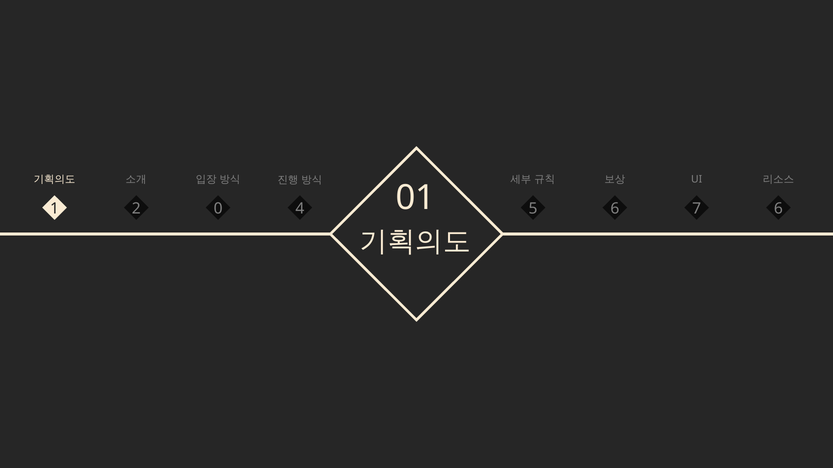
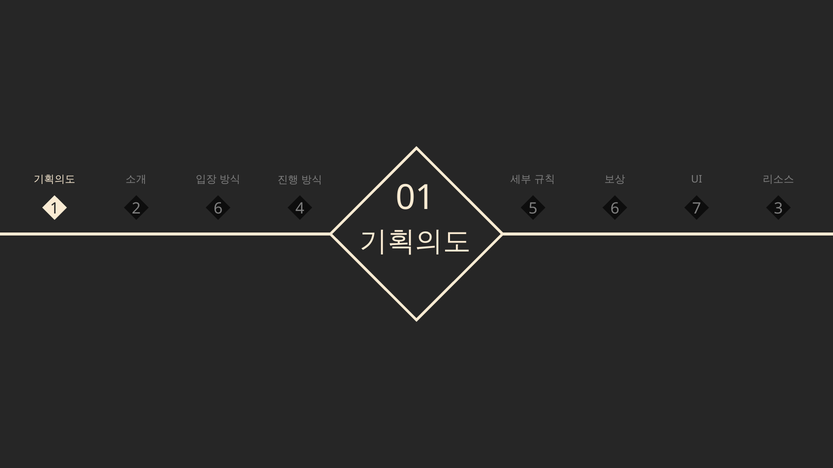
2 0: 0 -> 6 (218, 209)
4 6: 6 -> 3 (778, 209)
